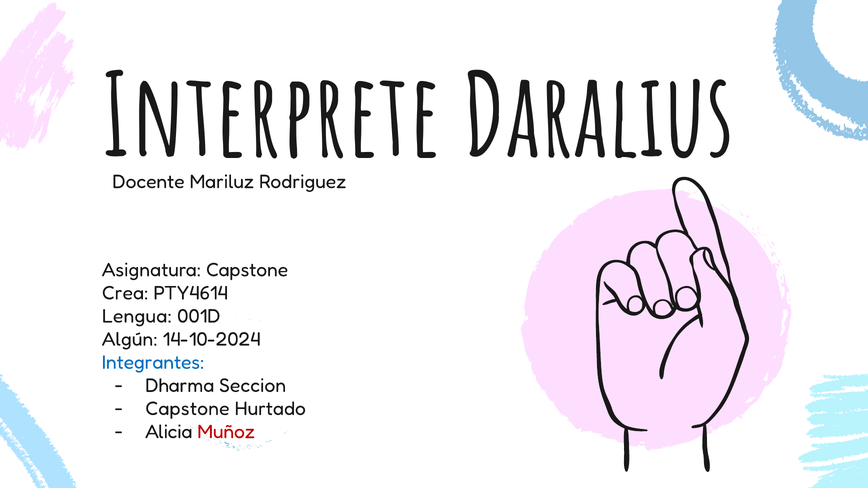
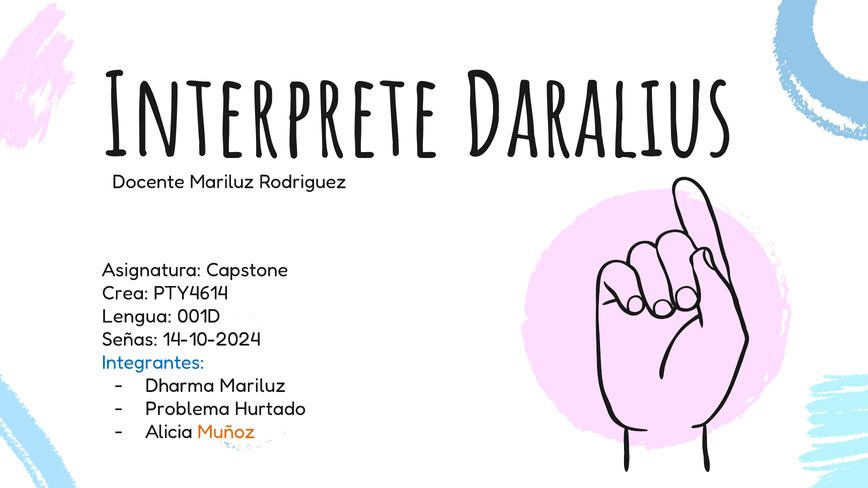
Algún: Algún -> Señas (130, 339)
Dharma Seccion: Seccion -> Mariluz (253, 386)
Capstone: Capstone -> Problema (187, 409)
Muñoz colour: red -> orange (226, 432)
